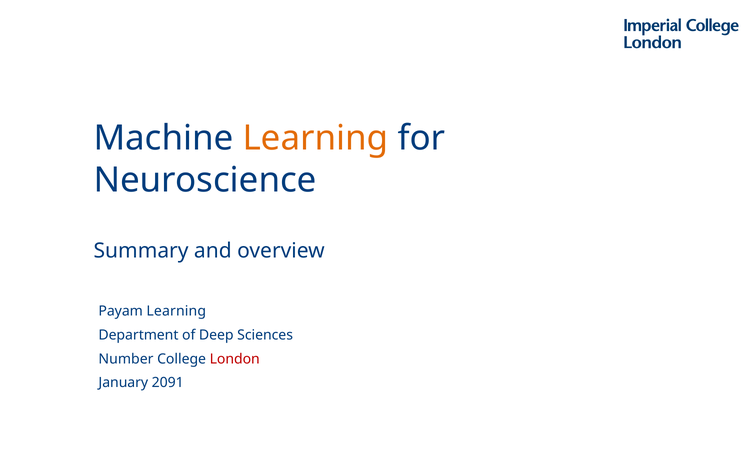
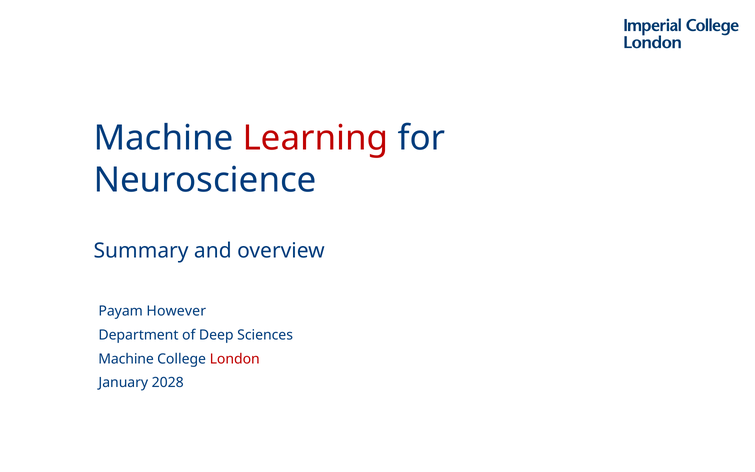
Learning colour: orange -> red (316, 138)
Payam Learning: Learning -> However (176, 311)
Number: Number -> Machine (126, 359)
2091: 2091 -> 2028 (168, 383)
